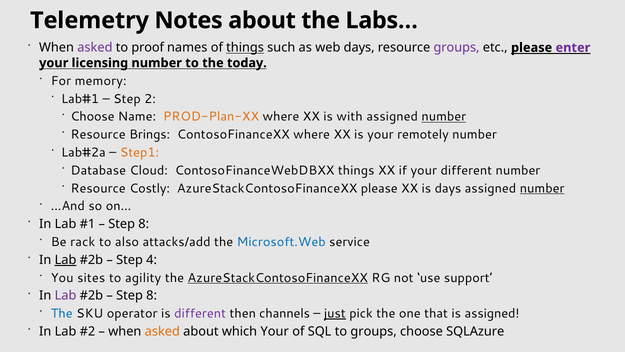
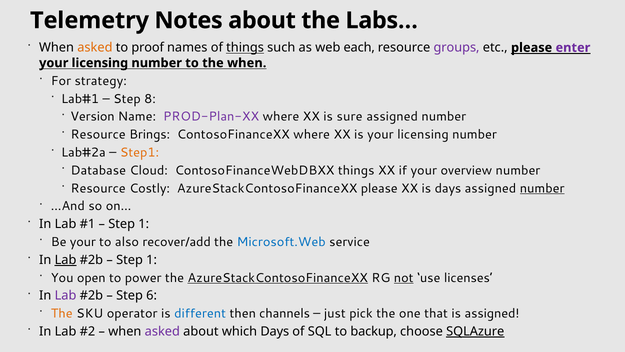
asked colour: purple -> orange (95, 48)
web days: days -> each (359, 48)
the today: today -> when (247, 63)
memory: memory -> strategy (101, 81)
2: 2 -> 8 (150, 99)
Choose: Choose -> Version (92, 117)
PROD-Plan-XX colour: orange -> purple (211, 117)
with: with -> sure (350, 117)
number underline: present -> none (444, 117)
is your remotely: remotely -> licensing (423, 134)
your different: different -> overview (466, 170)
8: 8 -> 1 (144, 224)
Be rack: rack -> your (83, 242)
attacks/add: attacks/add -> recover/add (177, 242)
4: 4 -> 1 (152, 260)
sites: sites -> open (91, 277)
agility: agility -> power (143, 277)
not underline: none -> present (404, 277)
support: support -> licenses (468, 277)
8: 8 -> 6 (152, 295)
The colour: blue -> orange (62, 313)
different colour: purple -> blue (200, 313)
just underline: present -> none (335, 313)
asked colour: orange -> purple (162, 331)
which Your: Your -> Days (275, 331)
to groups: groups -> backup (374, 331)
SQLAzure underline: none -> present (475, 331)
